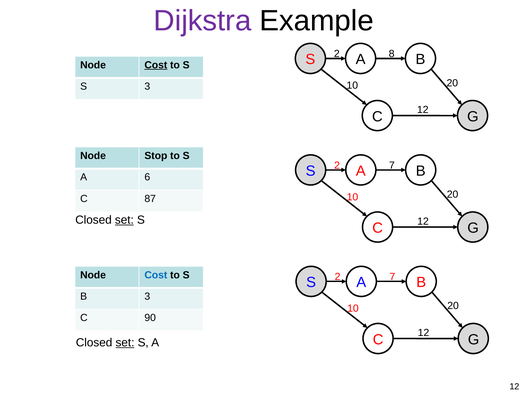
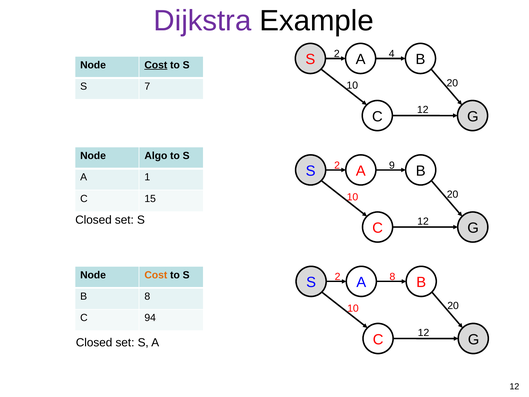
8: 8 -> 4 (392, 54)
S 3: 3 -> 7 (147, 86)
Stop: Stop -> Algo (156, 156)
7: 7 -> 9 (392, 165)
6: 6 -> 1 (147, 177)
87: 87 -> 15 (150, 198)
set underline: present -> none (124, 220)
Cost colour: blue -> orange (156, 275)
7: 7 -> 8 (392, 277)
B 3: 3 -> 8 (147, 296)
90: 90 -> 94 (150, 318)
set underline: present -> none (125, 342)
